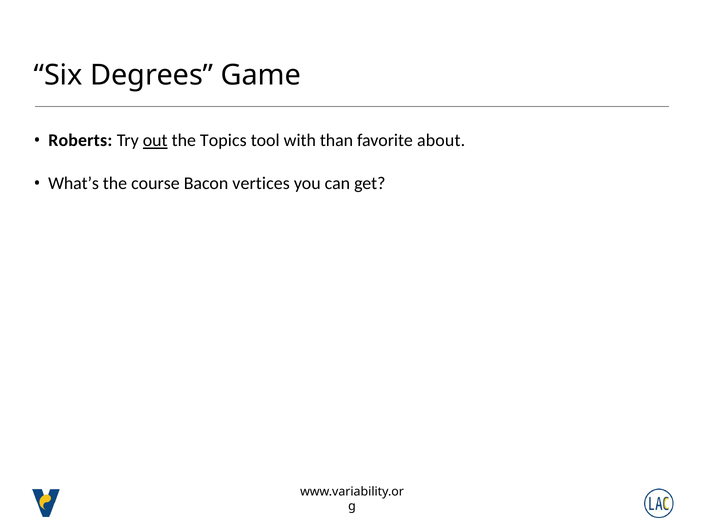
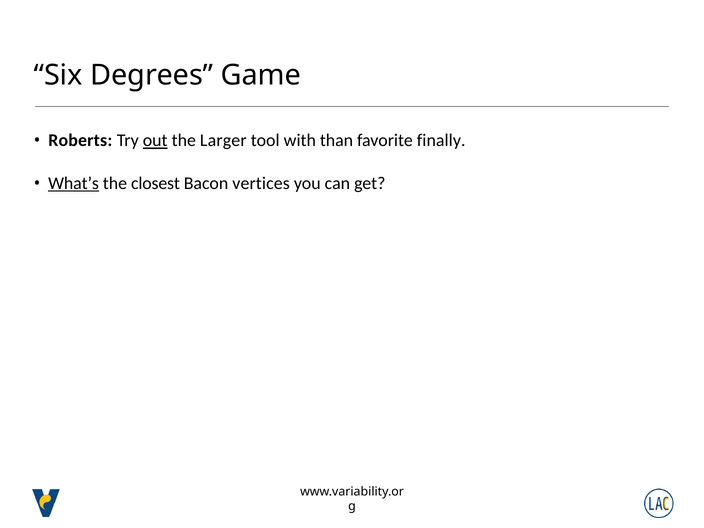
Topics: Topics -> Larger (223, 141)
about: about -> finally (441, 141)
What’s underline: none -> present (74, 183)
course: course -> closest (155, 183)
